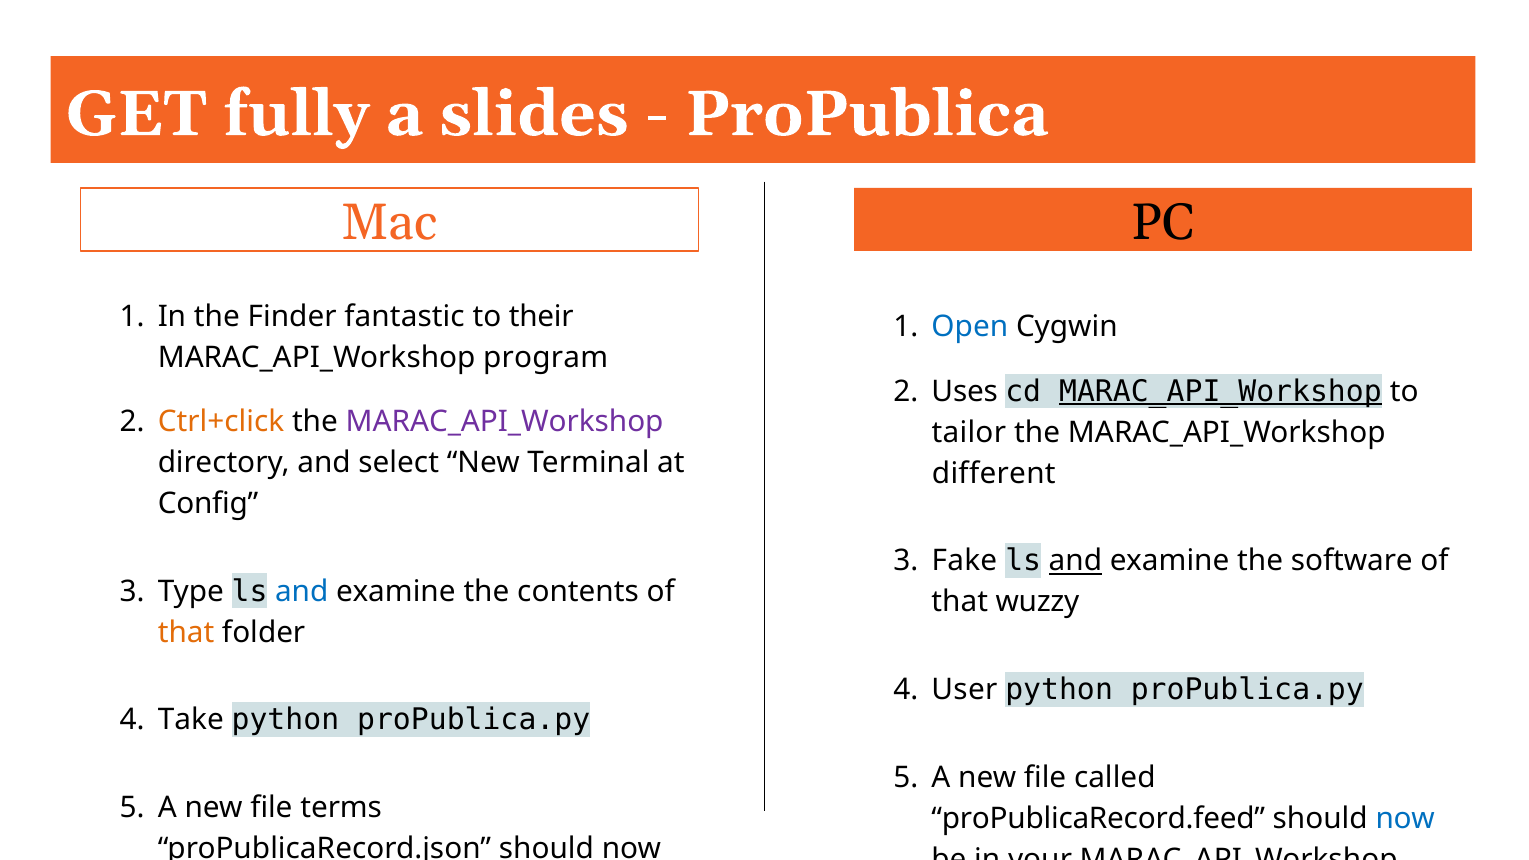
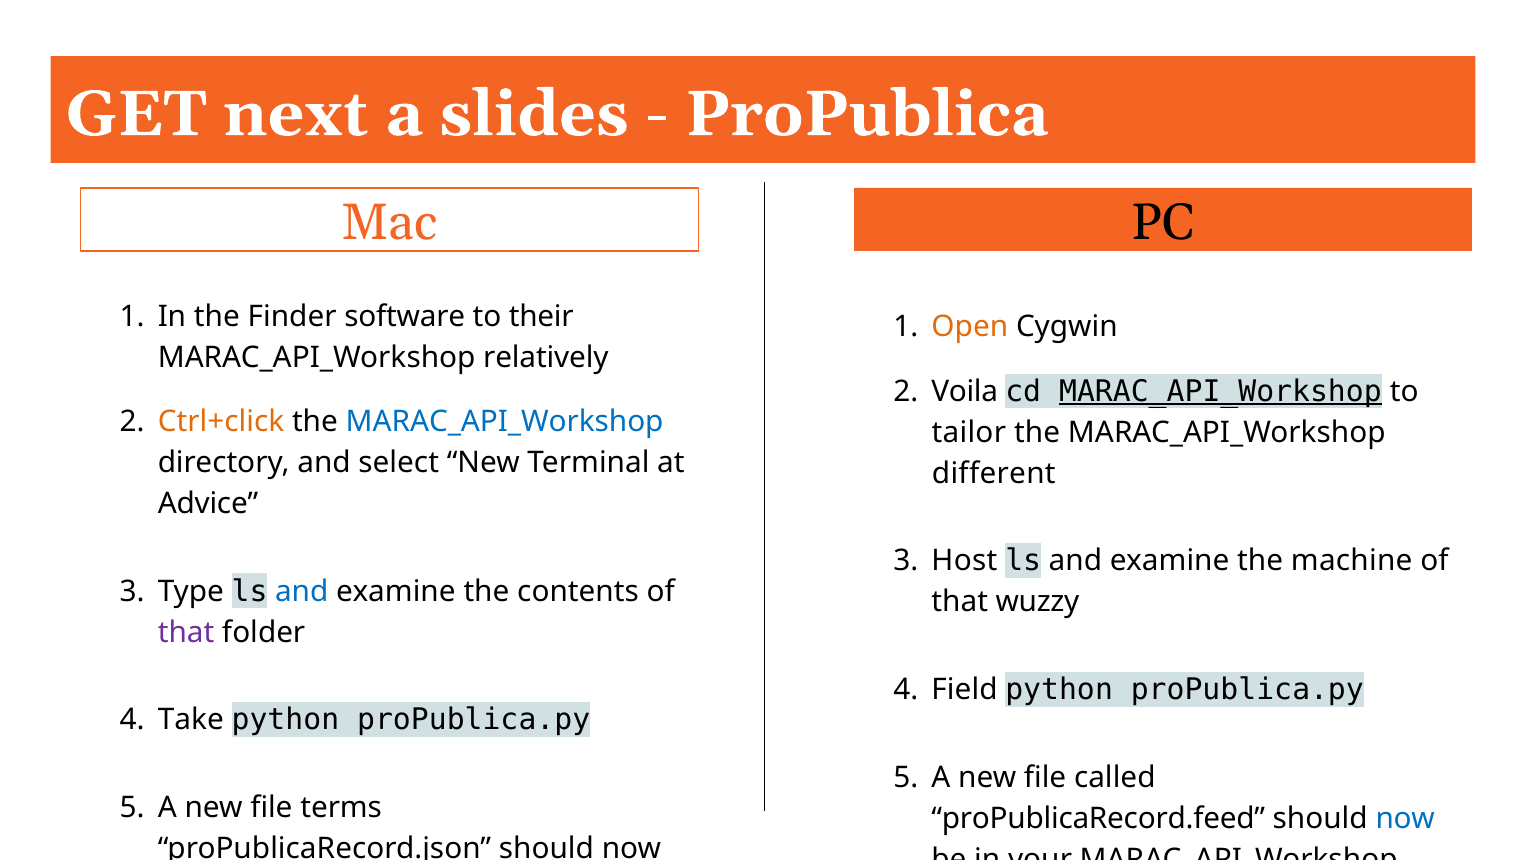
fully: fully -> next (296, 114)
fantastic: fantastic -> software (405, 316)
Open colour: blue -> orange (970, 327)
program: program -> relatively (546, 357)
Uses: Uses -> Voila (965, 391)
MARAC_API_Workshop colour: purple -> blue (505, 422)
Config: Config -> Advice (208, 504)
Fake: Fake -> Host (964, 561)
and underline: present -> none (1075, 561)
software: software -> machine (1352, 561)
that colour: orange -> purple (186, 632)
User: User -> Field (965, 690)
